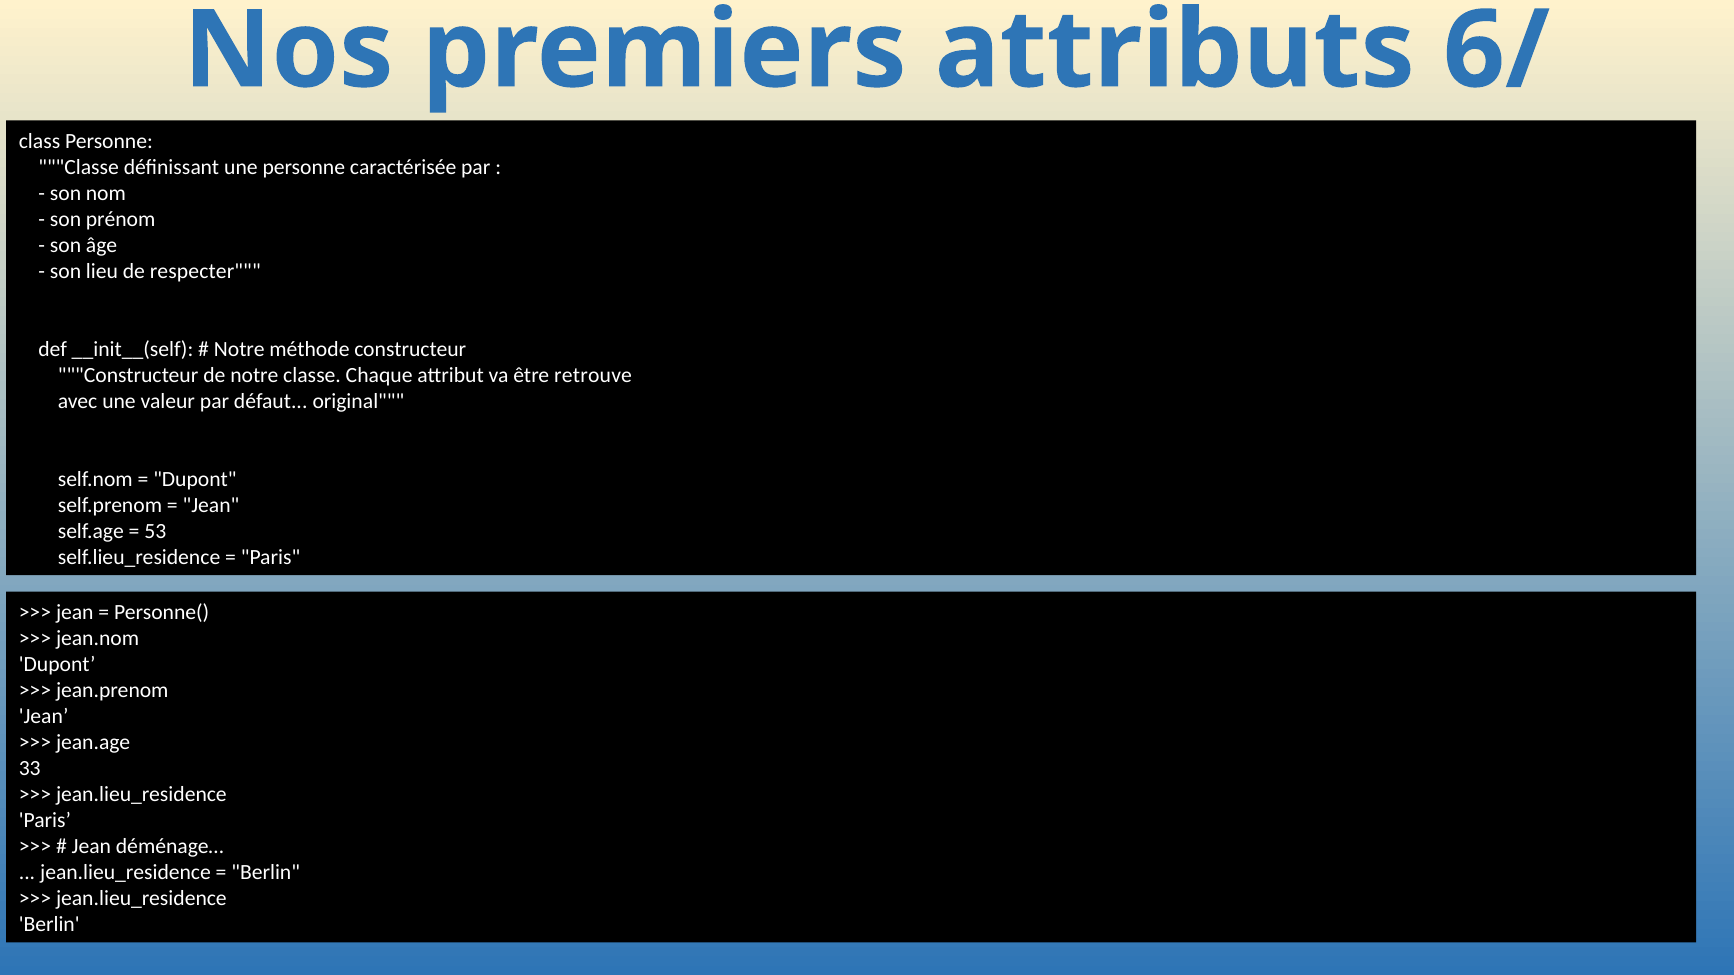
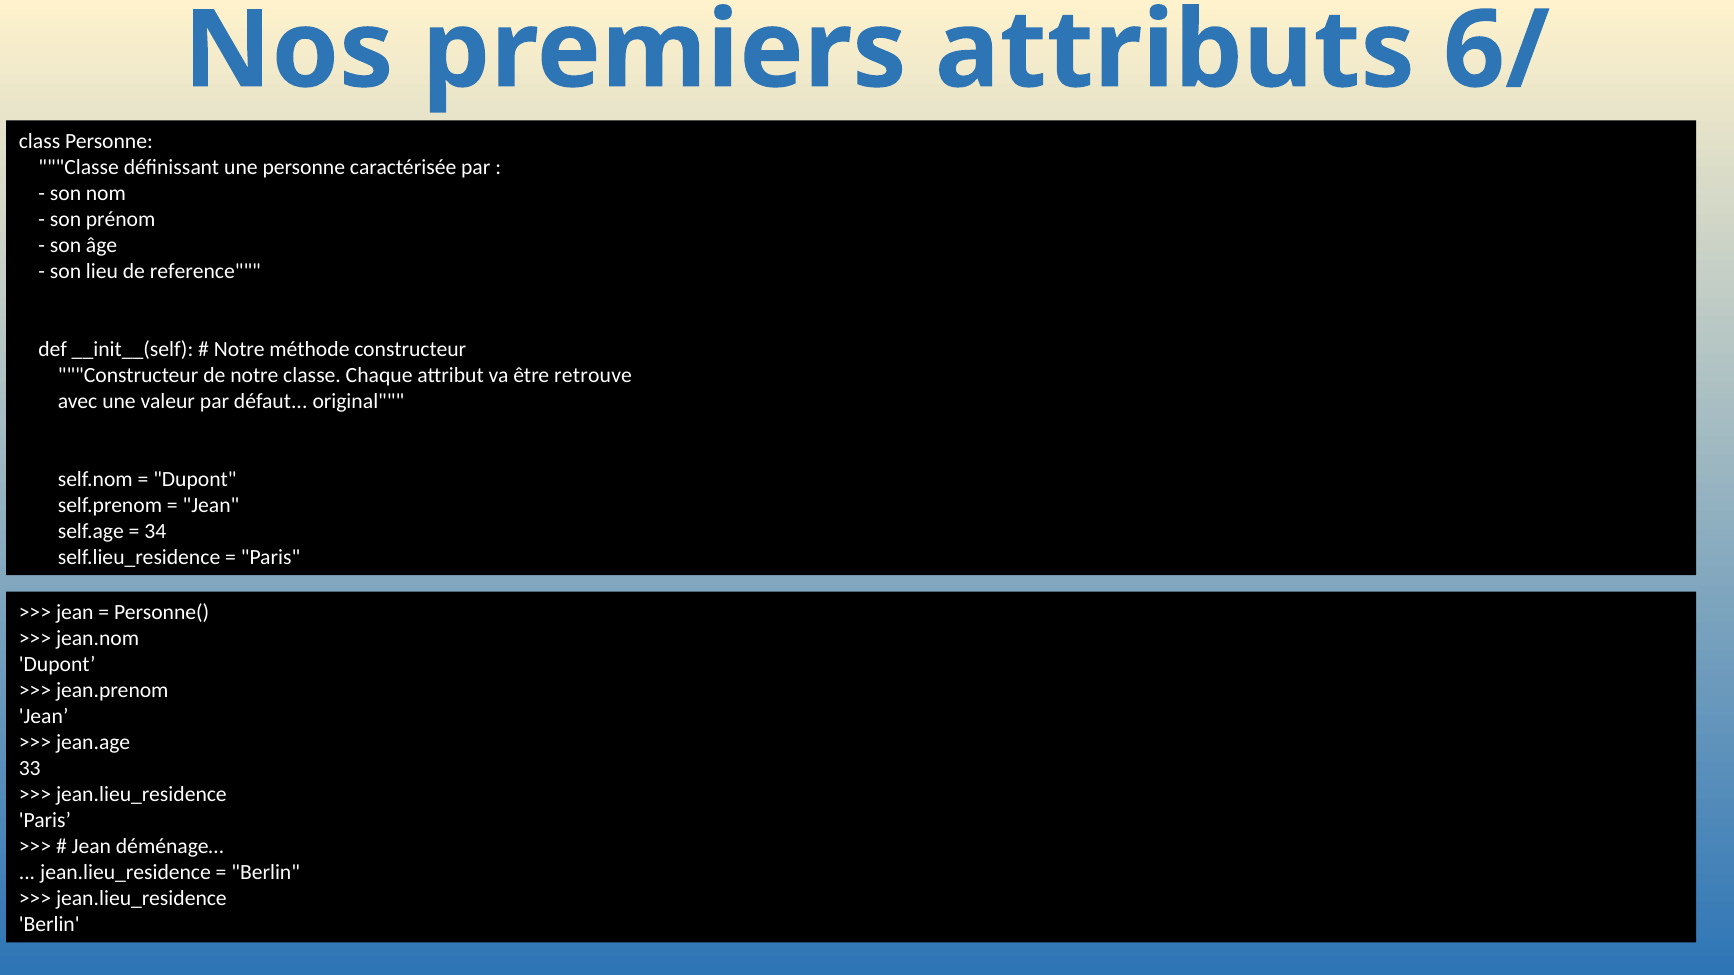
respecter: respecter -> reference (205, 271)
53: 53 -> 34 (155, 531)
